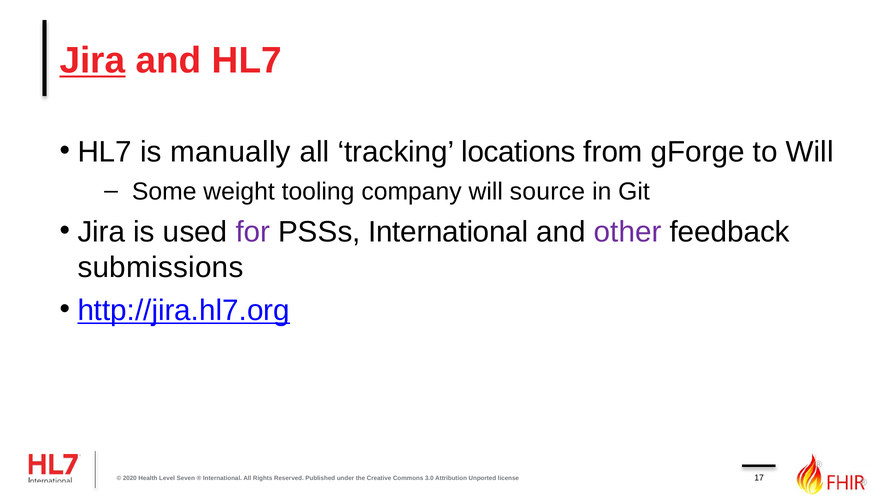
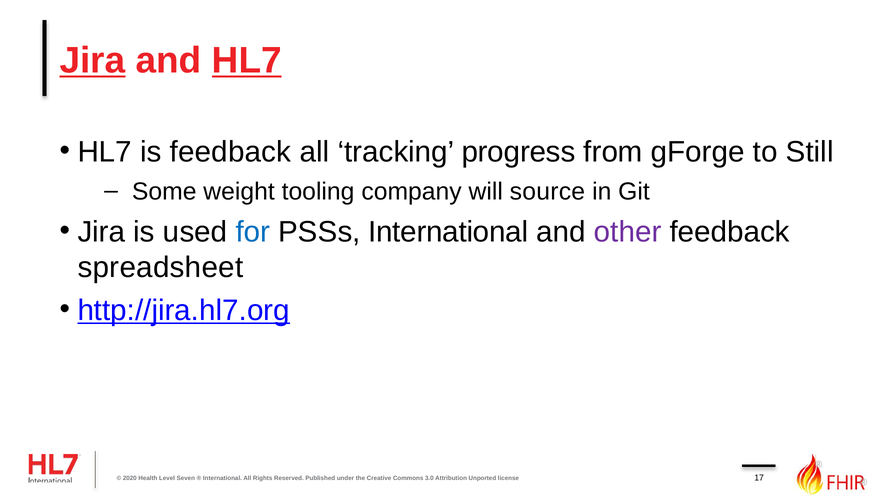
HL7 underline: none -> present (247, 61)
is manually: manually -> feedback (230, 152)
locations: locations -> progress (518, 152)
to Will: Will -> Still (810, 152)
for colour: purple -> blue (253, 232)
submissions: submissions -> spreadsheet (160, 267)
